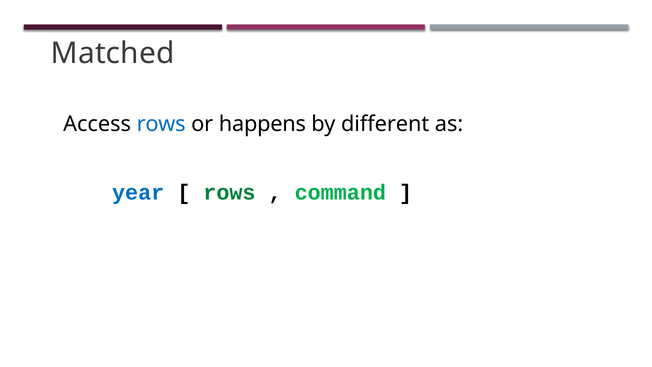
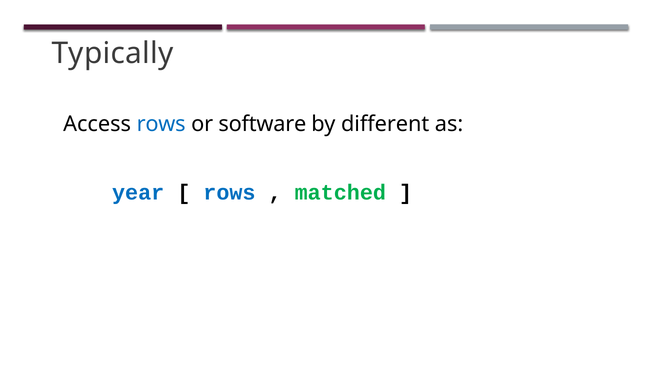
Matched: Matched -> Typically (113, 53)
happens: happens -> software (262, 124)
rows colour: green -> blue (229, 192)
command: command -> matched (340, 192)
